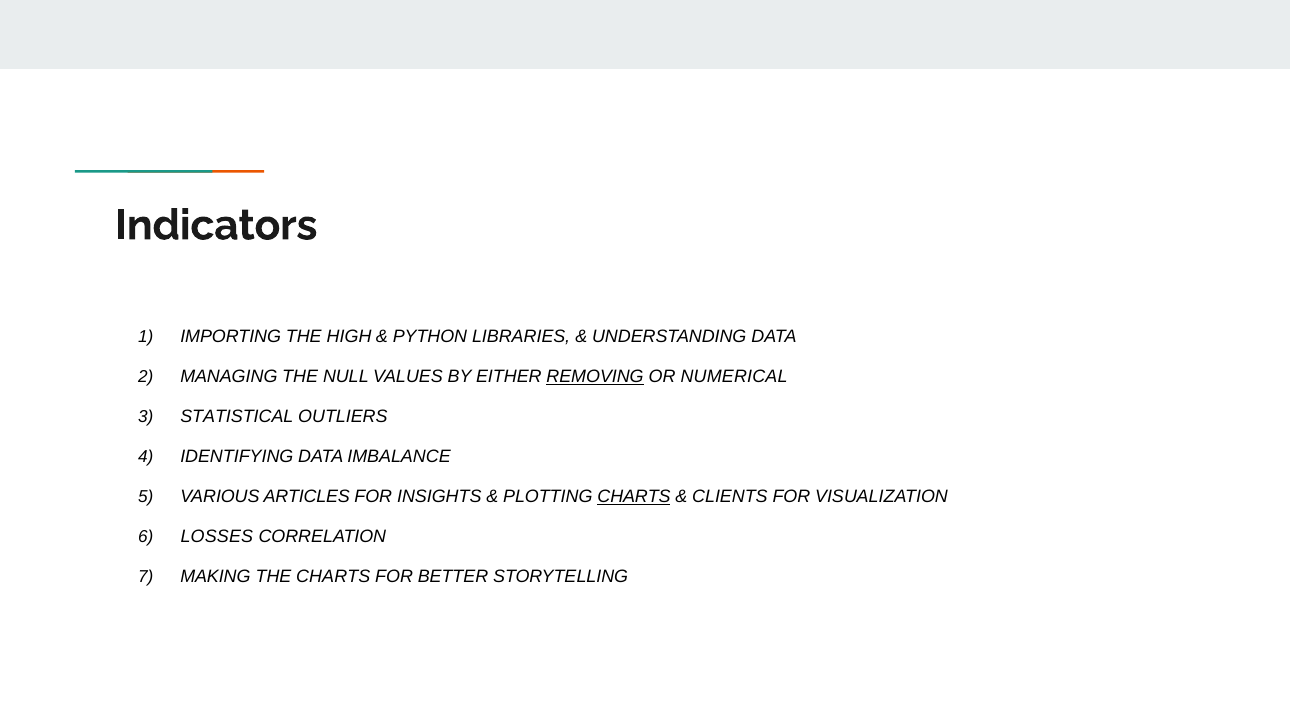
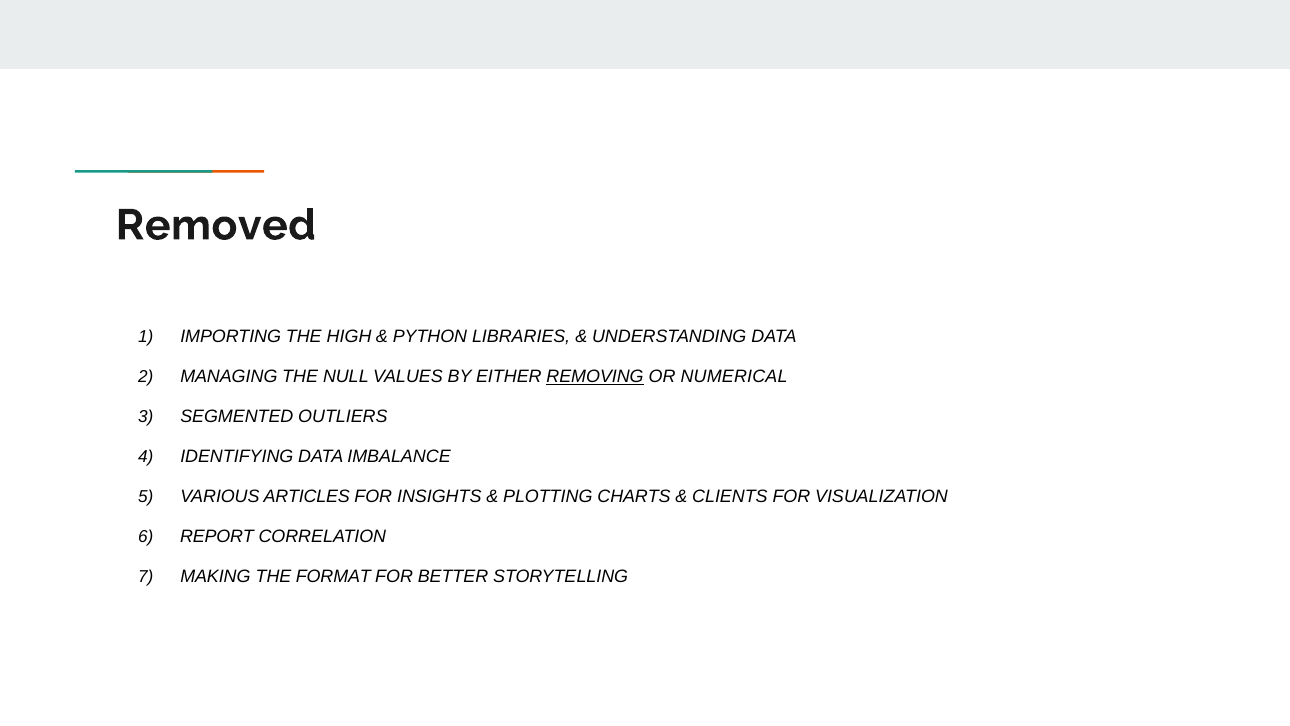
Indicators: Indicators -> Removed (216, 225)
STATISTICAL: STATISTICAL -> SEGMENTED (237, 416)
CHARTS underline: present -> none (634, 497)
LOSSES: LOSSES -> REPORT (217, 537)
THE CHARTS: CHARTS -> FORMAT (333, 577)
